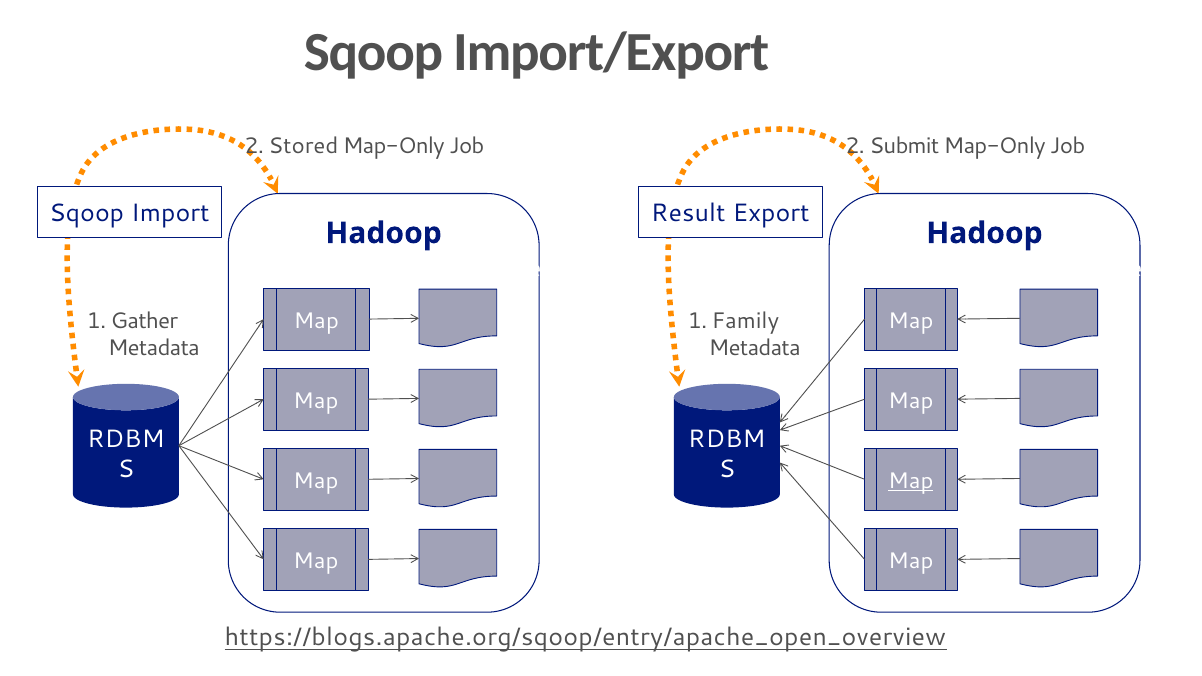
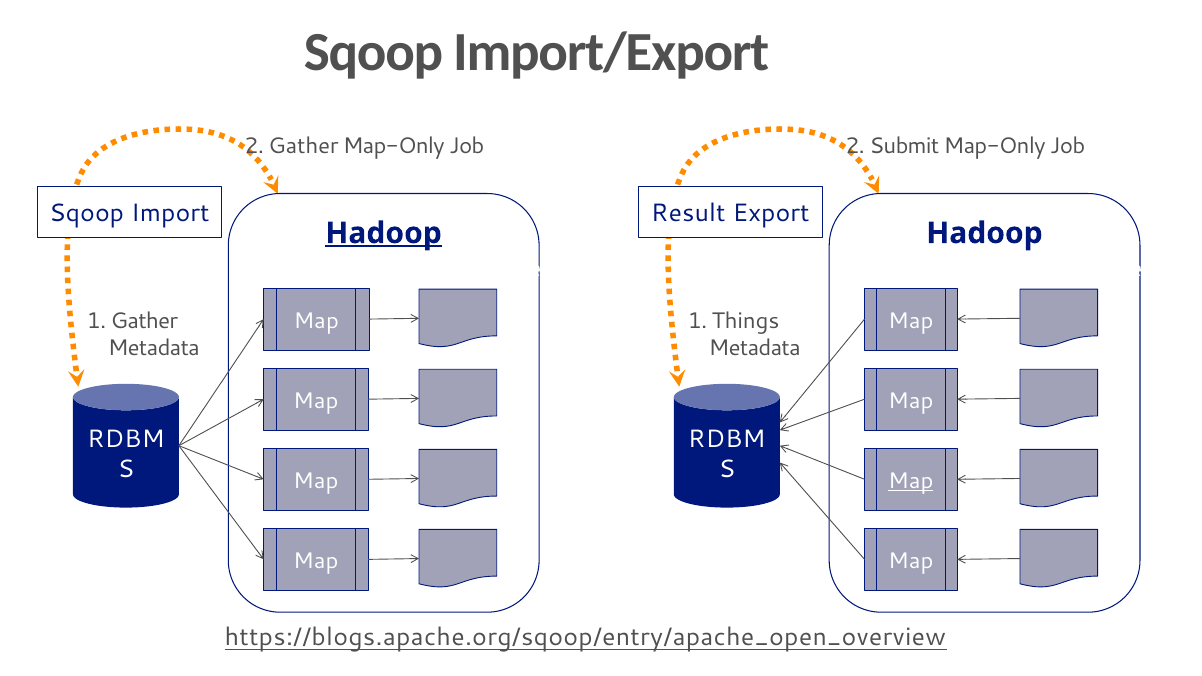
2 Stored: Stored -> Gather (304, 146)
Hadoop underline: none -> present (384, 233)
Family: Family -> Things (745, 321)
